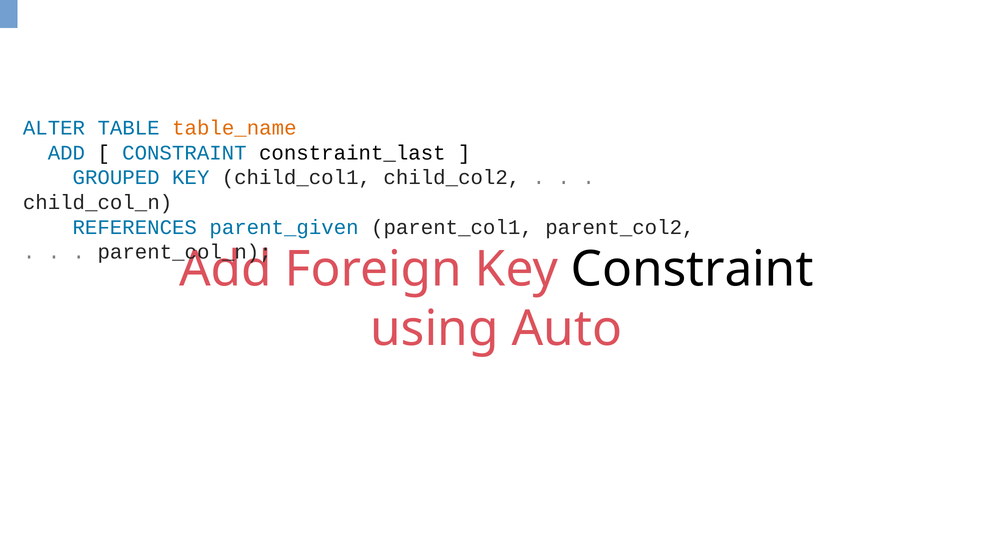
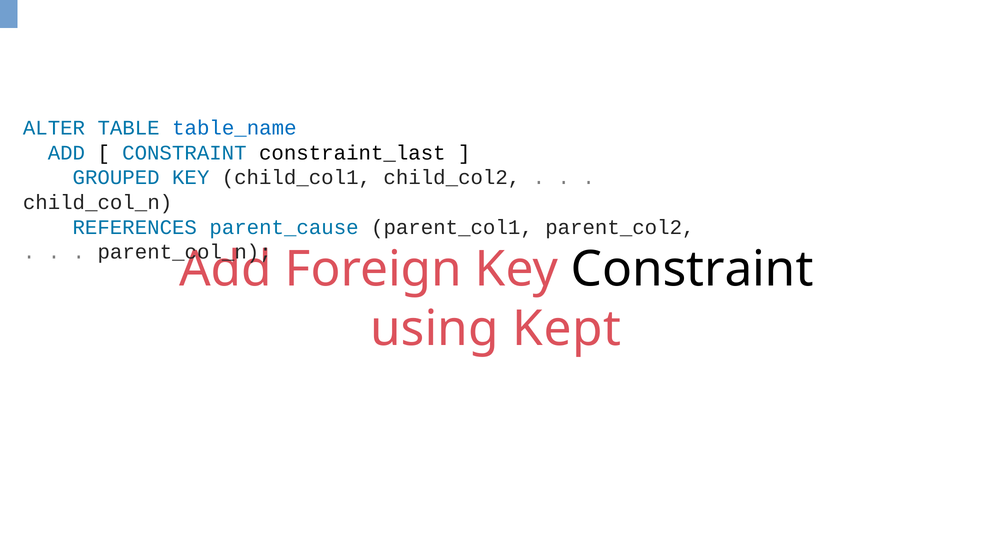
table_name colour: orange -> blue (234, 128)
parent_given: parent_given -> parent_cause (284, 227)
Auto: Auto -> Kept (567, 329)
